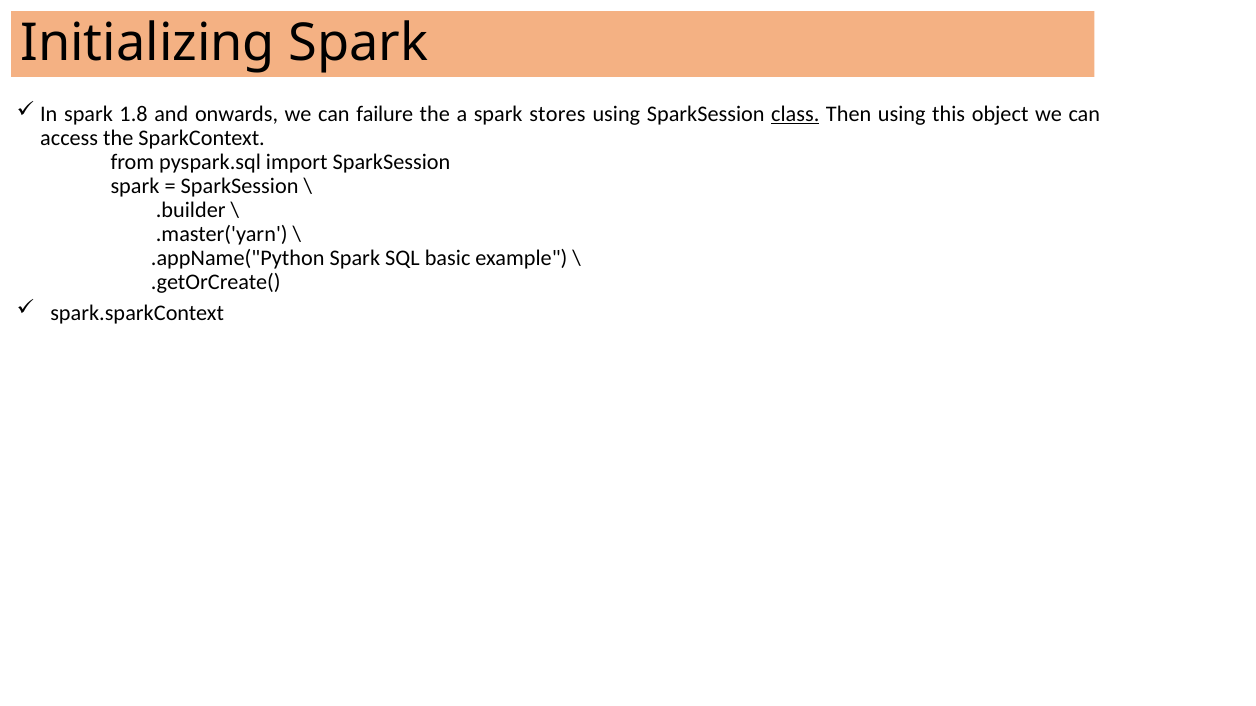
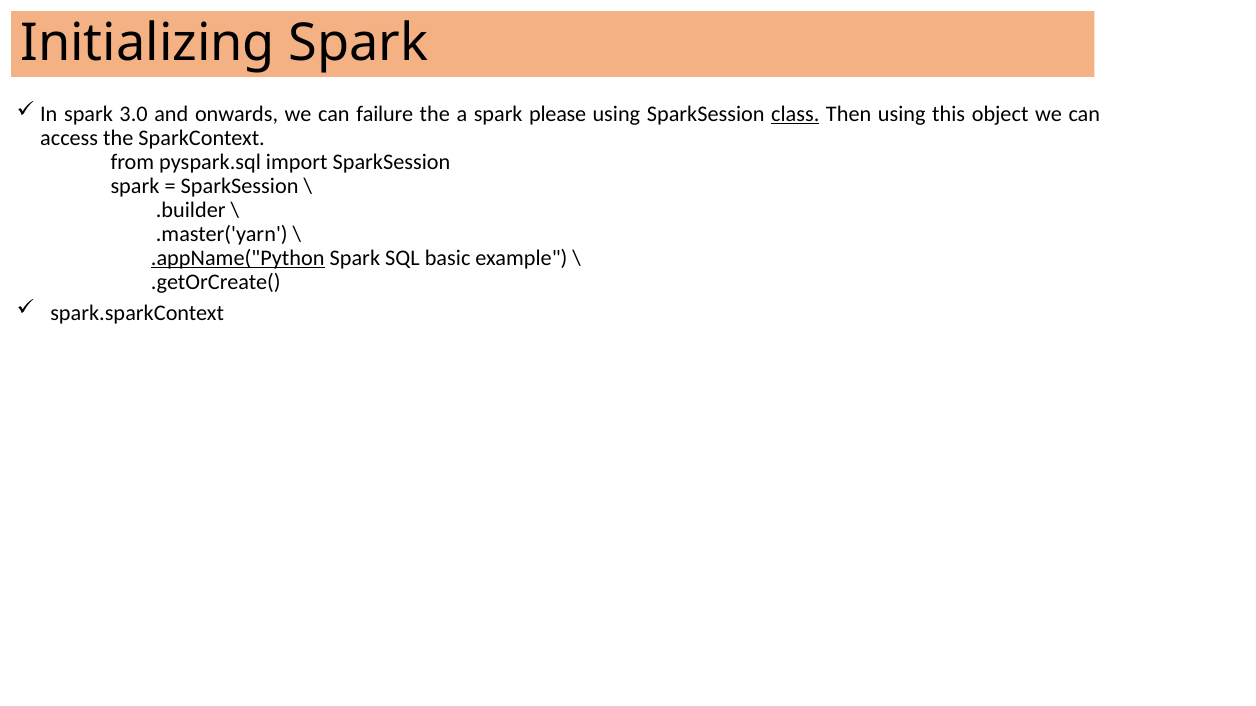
1.8: 1.8 -> 3.0 (134, 114)
stores: stores -> please (558, 114)
.appName("Python underline: none -> present (238, 258)
